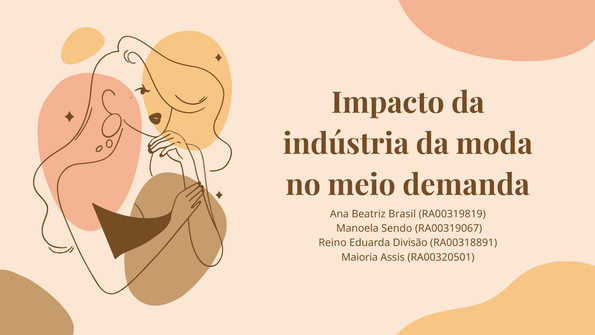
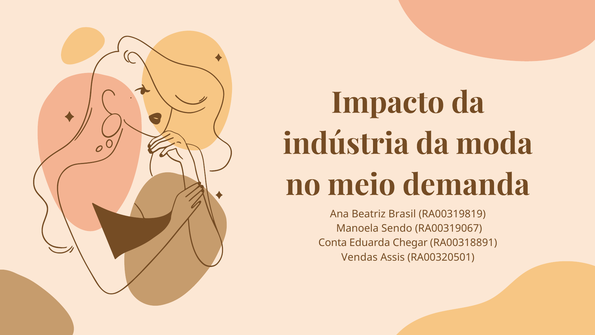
Reino: Reino -> Conta (333, 243)
Divisão: Divisão -> Chegar (410, 243)
Maioria: Maioria -> Vendas (359, 257)
